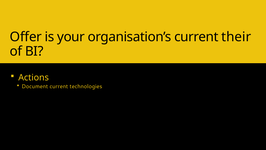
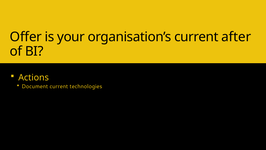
their: their -> after (236, 37)
